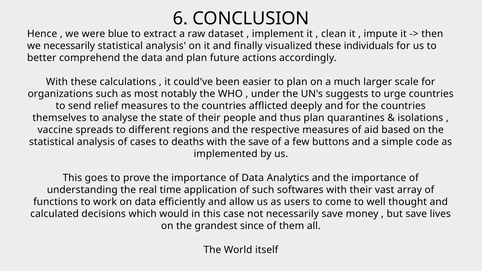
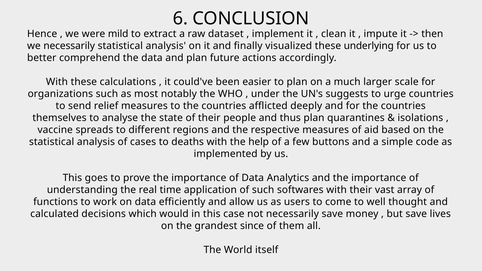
blue: blue -> mild (118, 34)
individuals: individuals -> underlying (369, 46)
the save: save -> help (259, 142)
